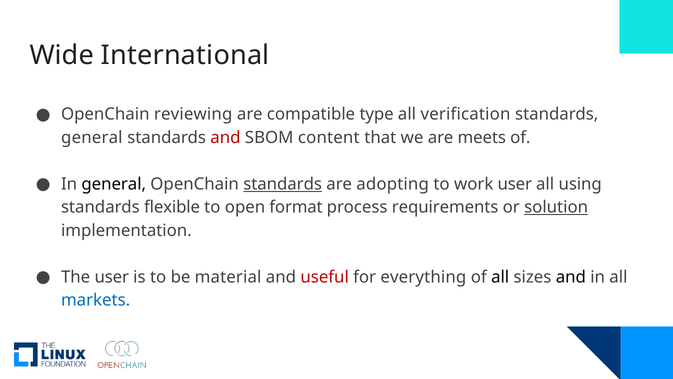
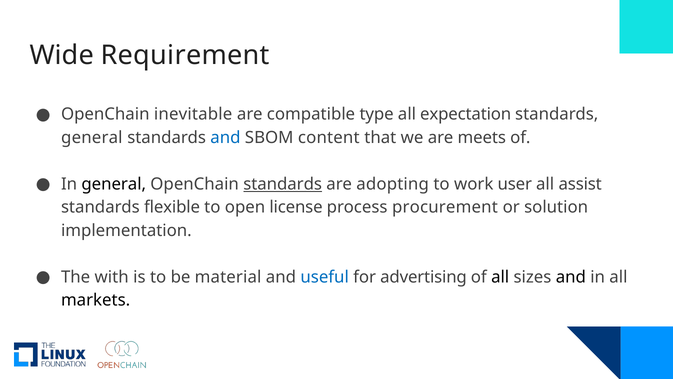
International: International -> Requirement (185, 55)
reviewing: reviewing -> inevitable (193, 114)
verification: verification -> expectation (466, 114)
and colour: red -> blue (225, 137)
using: using -> assist (580, 184)
format: format -> license (296, 207)
requirements: requirements -> procurement (445, 207)
solution underline: present -> none (556, 207)
The user: user -> with (112, 277)
useful colour: red -> blue (325, 277)
everything: everything -> advertising (424, 277)
markets colour: blue -> black (96, 300)
